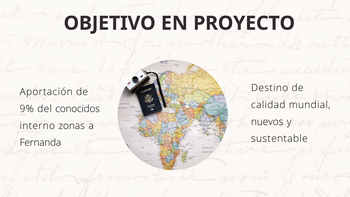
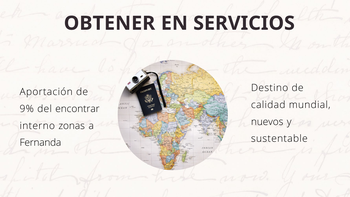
OBJETIVO: OBJETIVO -> OBTENER (109, 23)
PROYECTO: PROYECTO -> SERVICIOS (244, 23)
conocidos: conocidos -> encontrar (77, 109)
